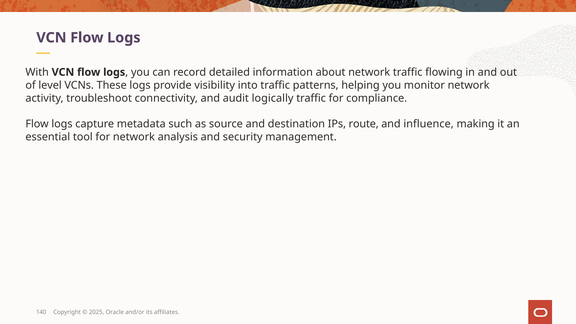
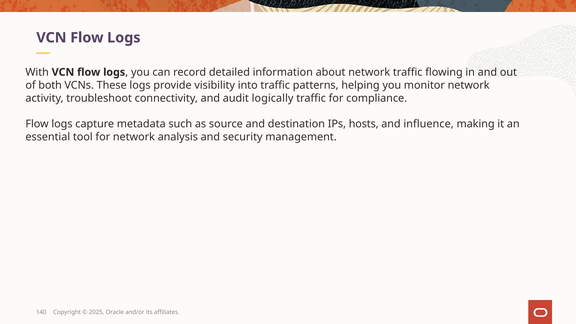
level: level -> both (50, 85)
route: route -> hosts (364, 124)
